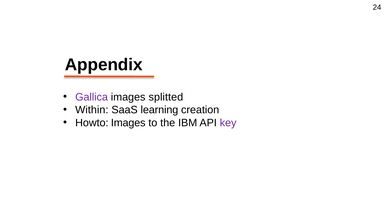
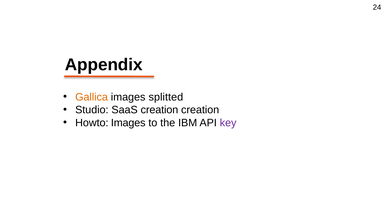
Gallica colour: purple -> orange (92, 97)
Within: Within -> Studio (92, 110)
SaaS learning: learning -> creation (159, 110)
